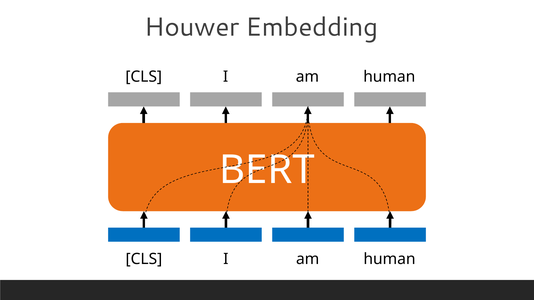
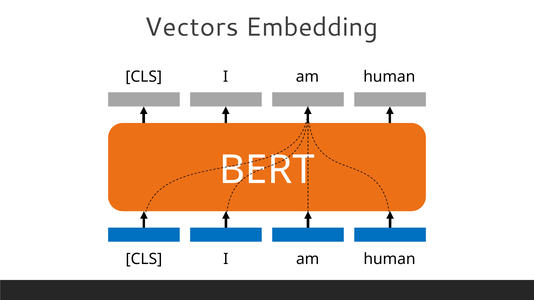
Houwer: Houwer -> Vectors (192, 27)
